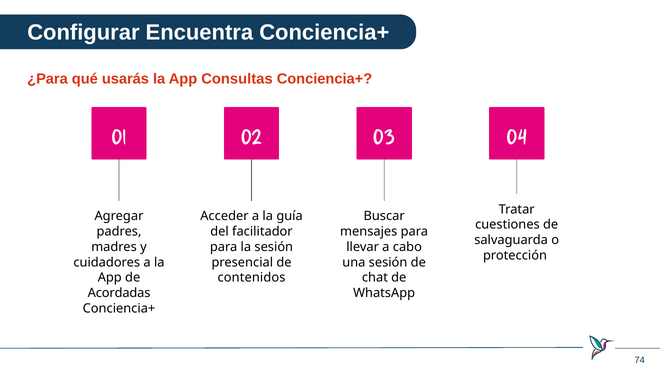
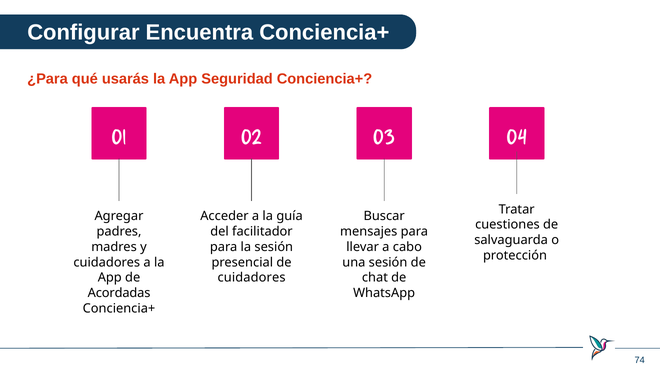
Consultas: Consultas -> Seguridad (237, 79)
contenidos: contenidos -> cuidadores (252, 278)
